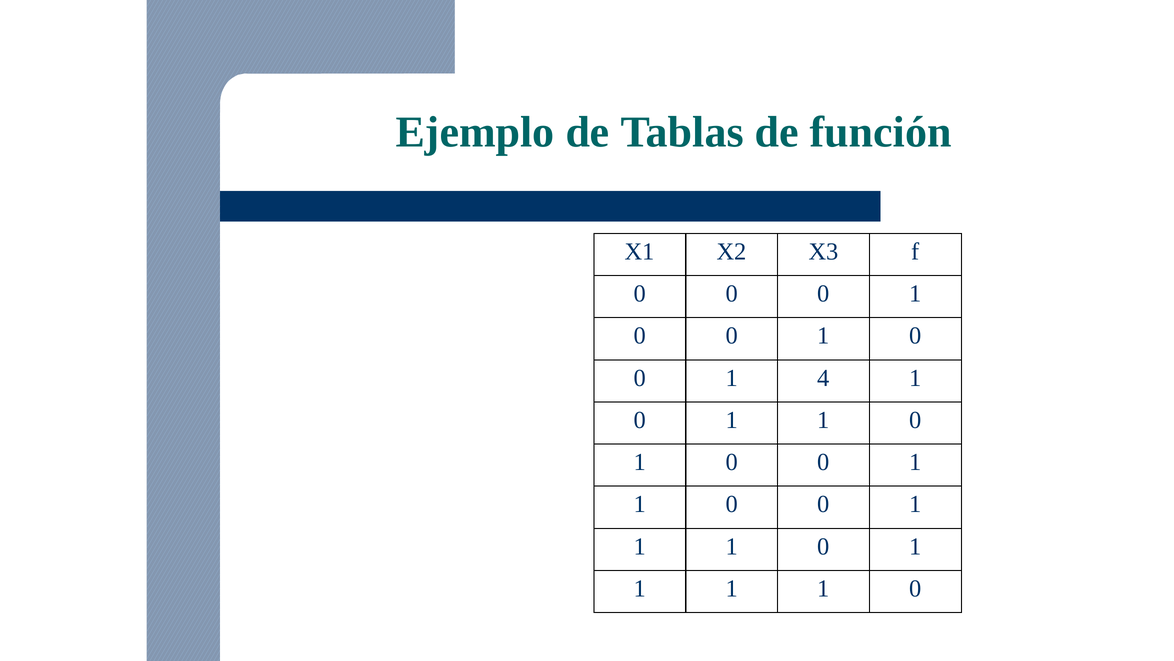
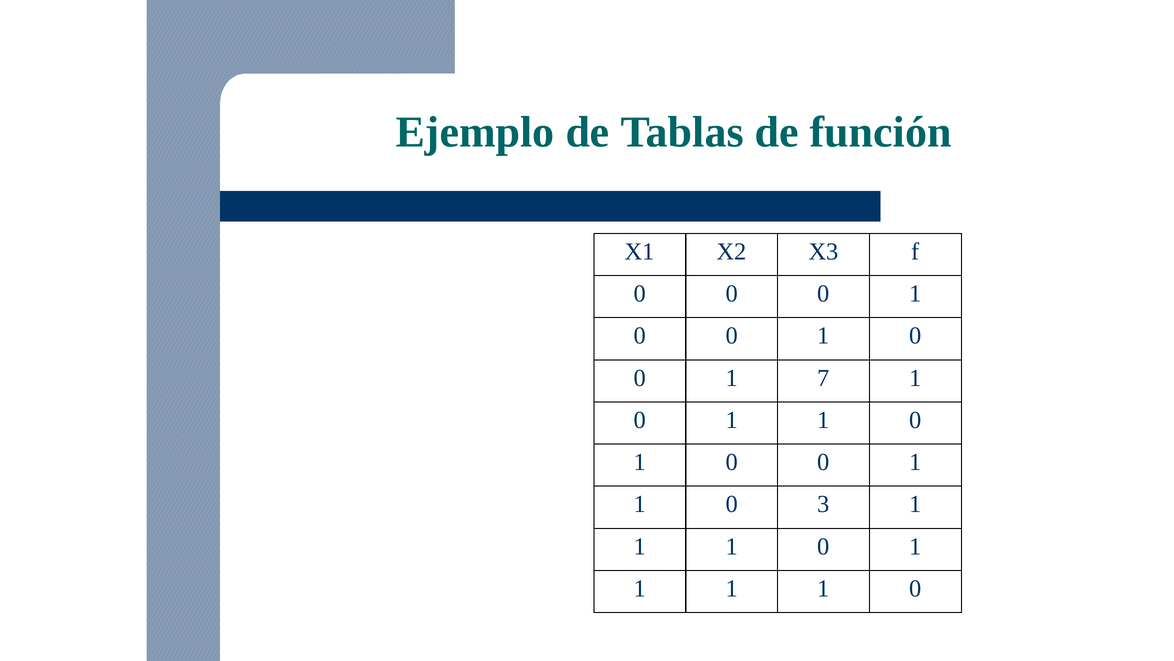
4: 4 -> 7 (824, 378)
0: 0 -> 3 (824, 504)
